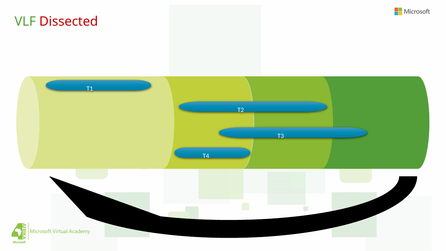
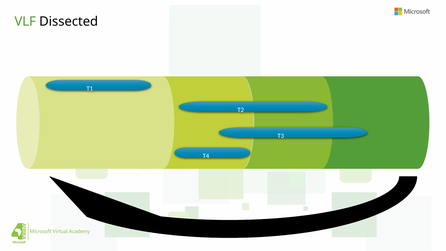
Dissected colour: red -> black (69, 22)
